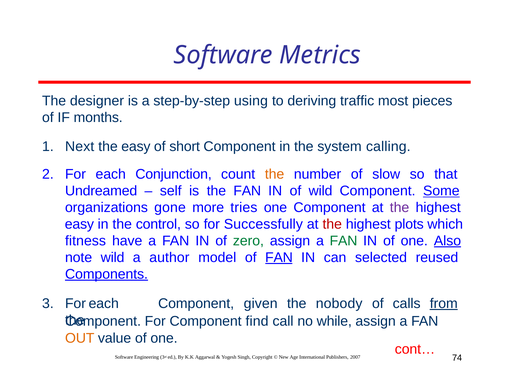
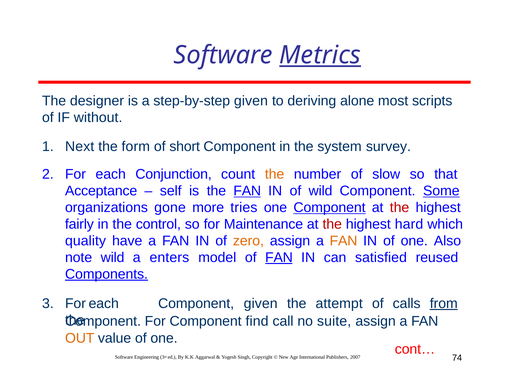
Metrics underline: none -> present (320, 55)
step-by-step using: using -> given (251, 101)
traffic: traffic -> alone (357, 101)
pieces: pieces -> scripts (432, 101)
months: months -> without (98, 118)
the easy: easy -> form (136, 147)
calling: calling -> survey (388, 147)
Undreamed: Undreamed -> Acceptance (101, 191)
FAN underline: none -> present (247, 191)
Component underline: none -> present (330, 208)
the colour: purple -> red (400, 208)
easy: easy -> fairly (79, 224)
Successfully: Successfully -> Maintenance (263, 224)
plots: plots -> hard (409, 224)
fitness: fitness -> quality (86, 241)
zero colour: green -> orange (248, 241)
FAN colour: green -> orange (344, 241)
Also underline: present -> none (448, 241)
author: author -> enters (169, 258)
selected: selected -> satisfied (381, 258)
nobody: nobody -> attempt (339, 304)
while: while -> suite (334, 321)
